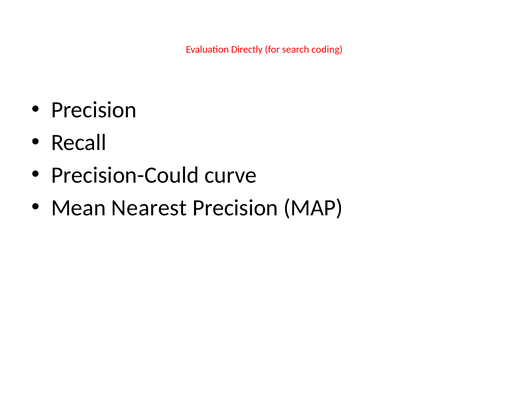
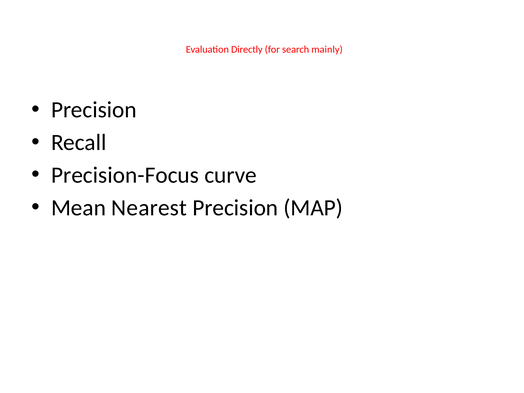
coding: coding -> mainly (327, 50)
Precision-Could: Precision-Could -> Precision-Focus (125, 175)
